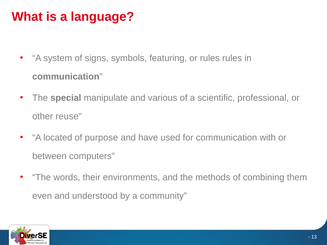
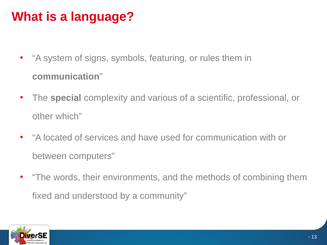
rules rules: rules -> them (232, 58)
manipulate: manipulate -> complexity (106, 98)
reuse: reuse -> which (69, 116)
purpose: purpose -> services (101, 138)
even: even -> fixed (42, 196)
